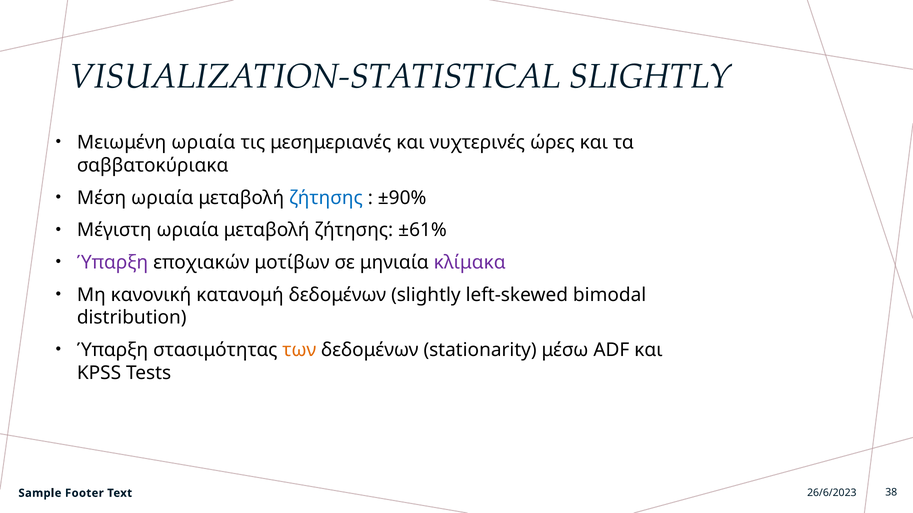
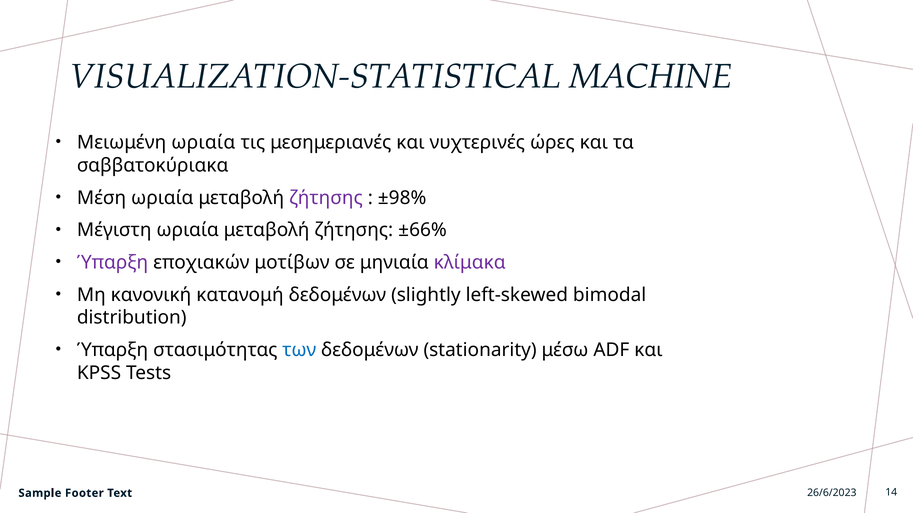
VISUALIZATION-STATISTICAL SLIGHTLY: SLIGHTLY -> MACHINE (651, 77)
ζήτησης colour: blue -> purple (326, 198)
±90%: ±90% -> ±98% (402, 198)
±61%: ±61% -> ±66% (422, 230)
των colour: orange -> blue (299, 350)
38: 38 -> 14 (891, 493)
